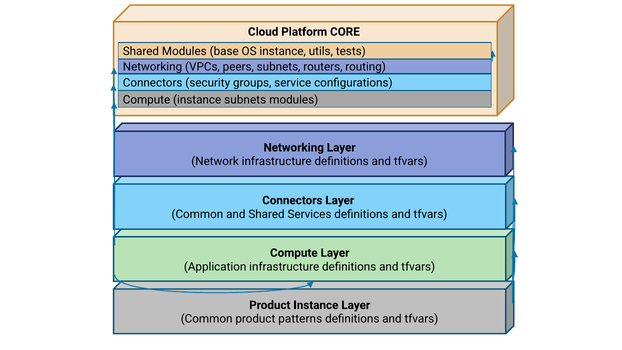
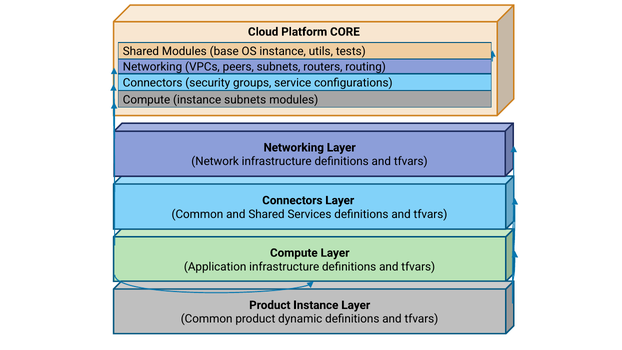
patterns: patterns -> dynamic (300, 319)
